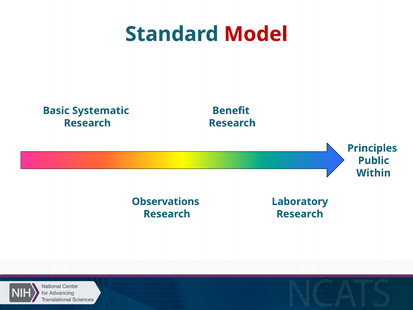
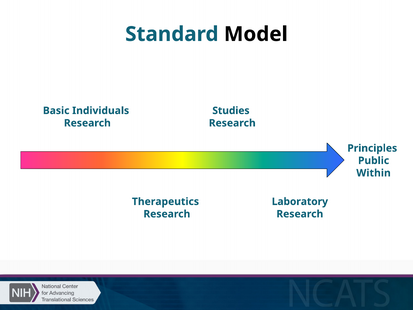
Model colour: red -> black (256, 34)
Systematic: Systematic -> Individuals (101, 111)
Benefit: Benefit -> Studies (231, 111)
Observations: Observations -> Therapeutics (165, 201)
